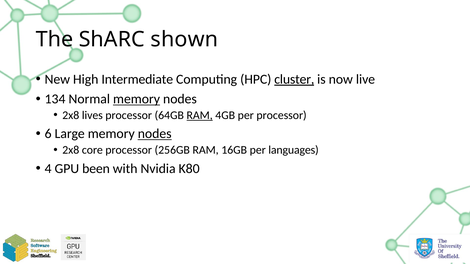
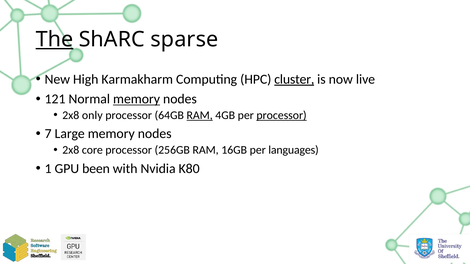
The underline: none -> present (55, 39)
shown: shown -> sparse (184, 39)
Intermediate: Intermediate -> Karmakharm (137, 79)
134: 134 -> 121 (55, 99)
lives: lives -> only (92, 115)
processor underline: none -> present (282, 115)
6: 6 -> 7 (48, 134)
nodes underline: present -> none (155, 134)
4: 4 -> 1 (48, 169)
